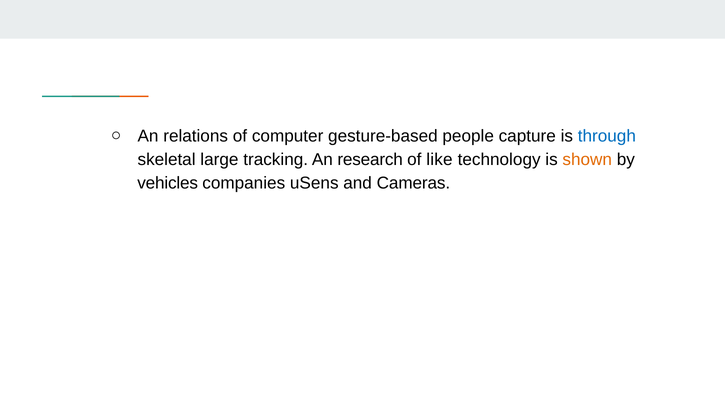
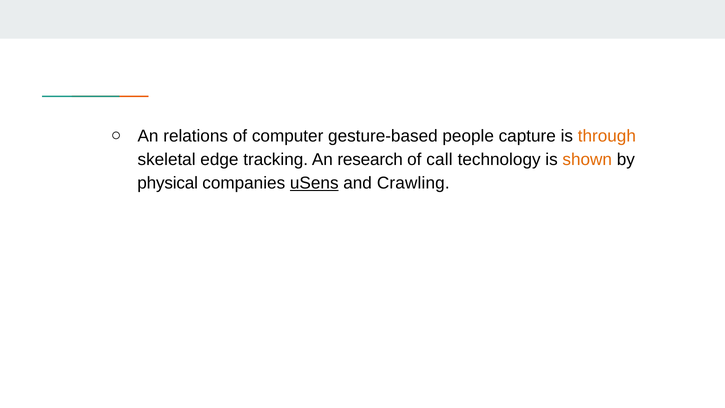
through colour: blue -> orange (607, 136)
large: large -> edge (219, 160)
like: like -> call (439, 160)
vehicles: vehicles -> physical (168, 183)
uSens underline: none -> present (314, 183)
Cameras: Cameras -> Crawling (413, 183)
